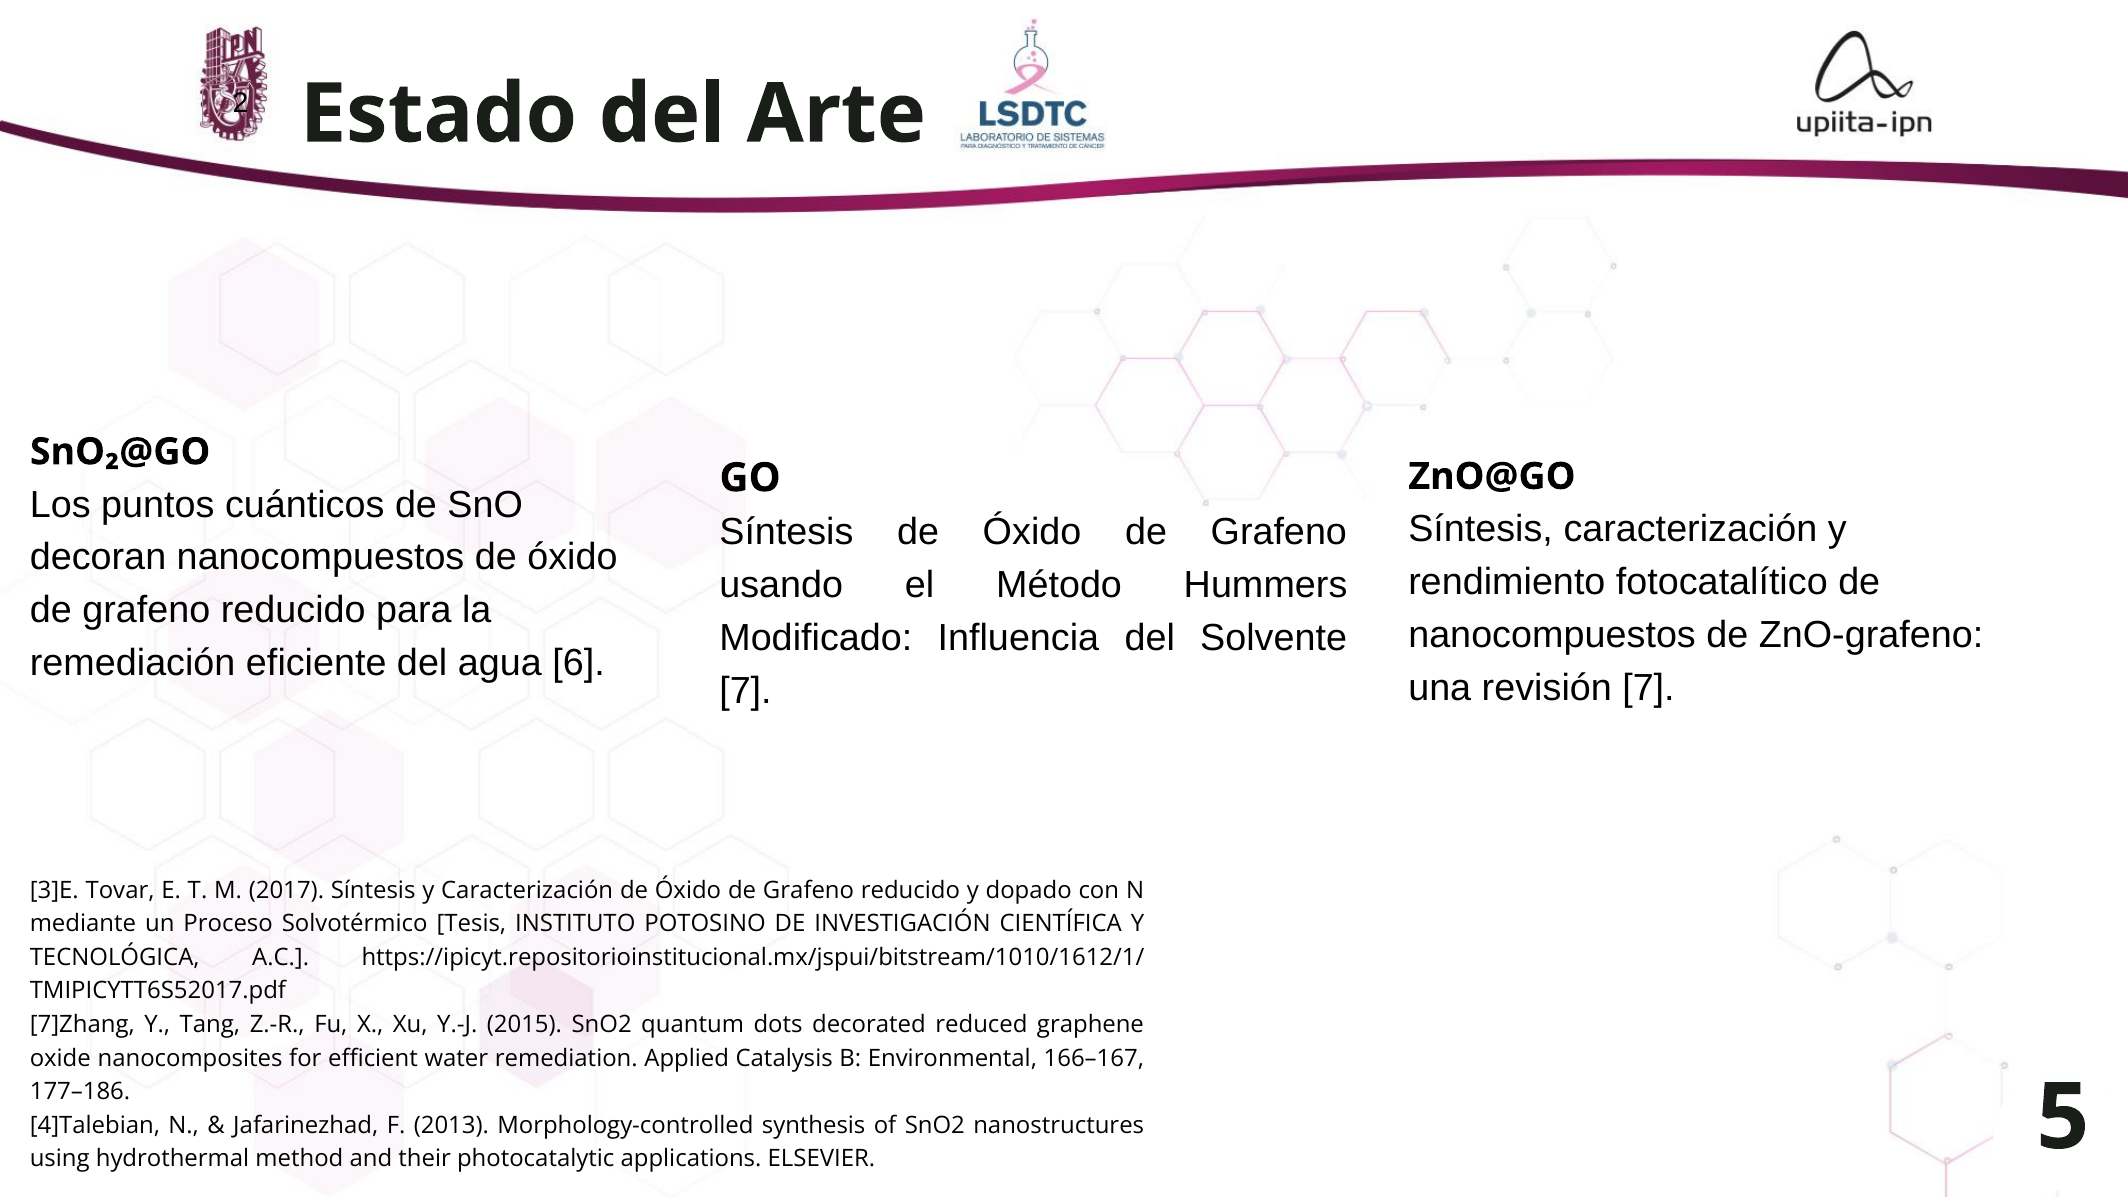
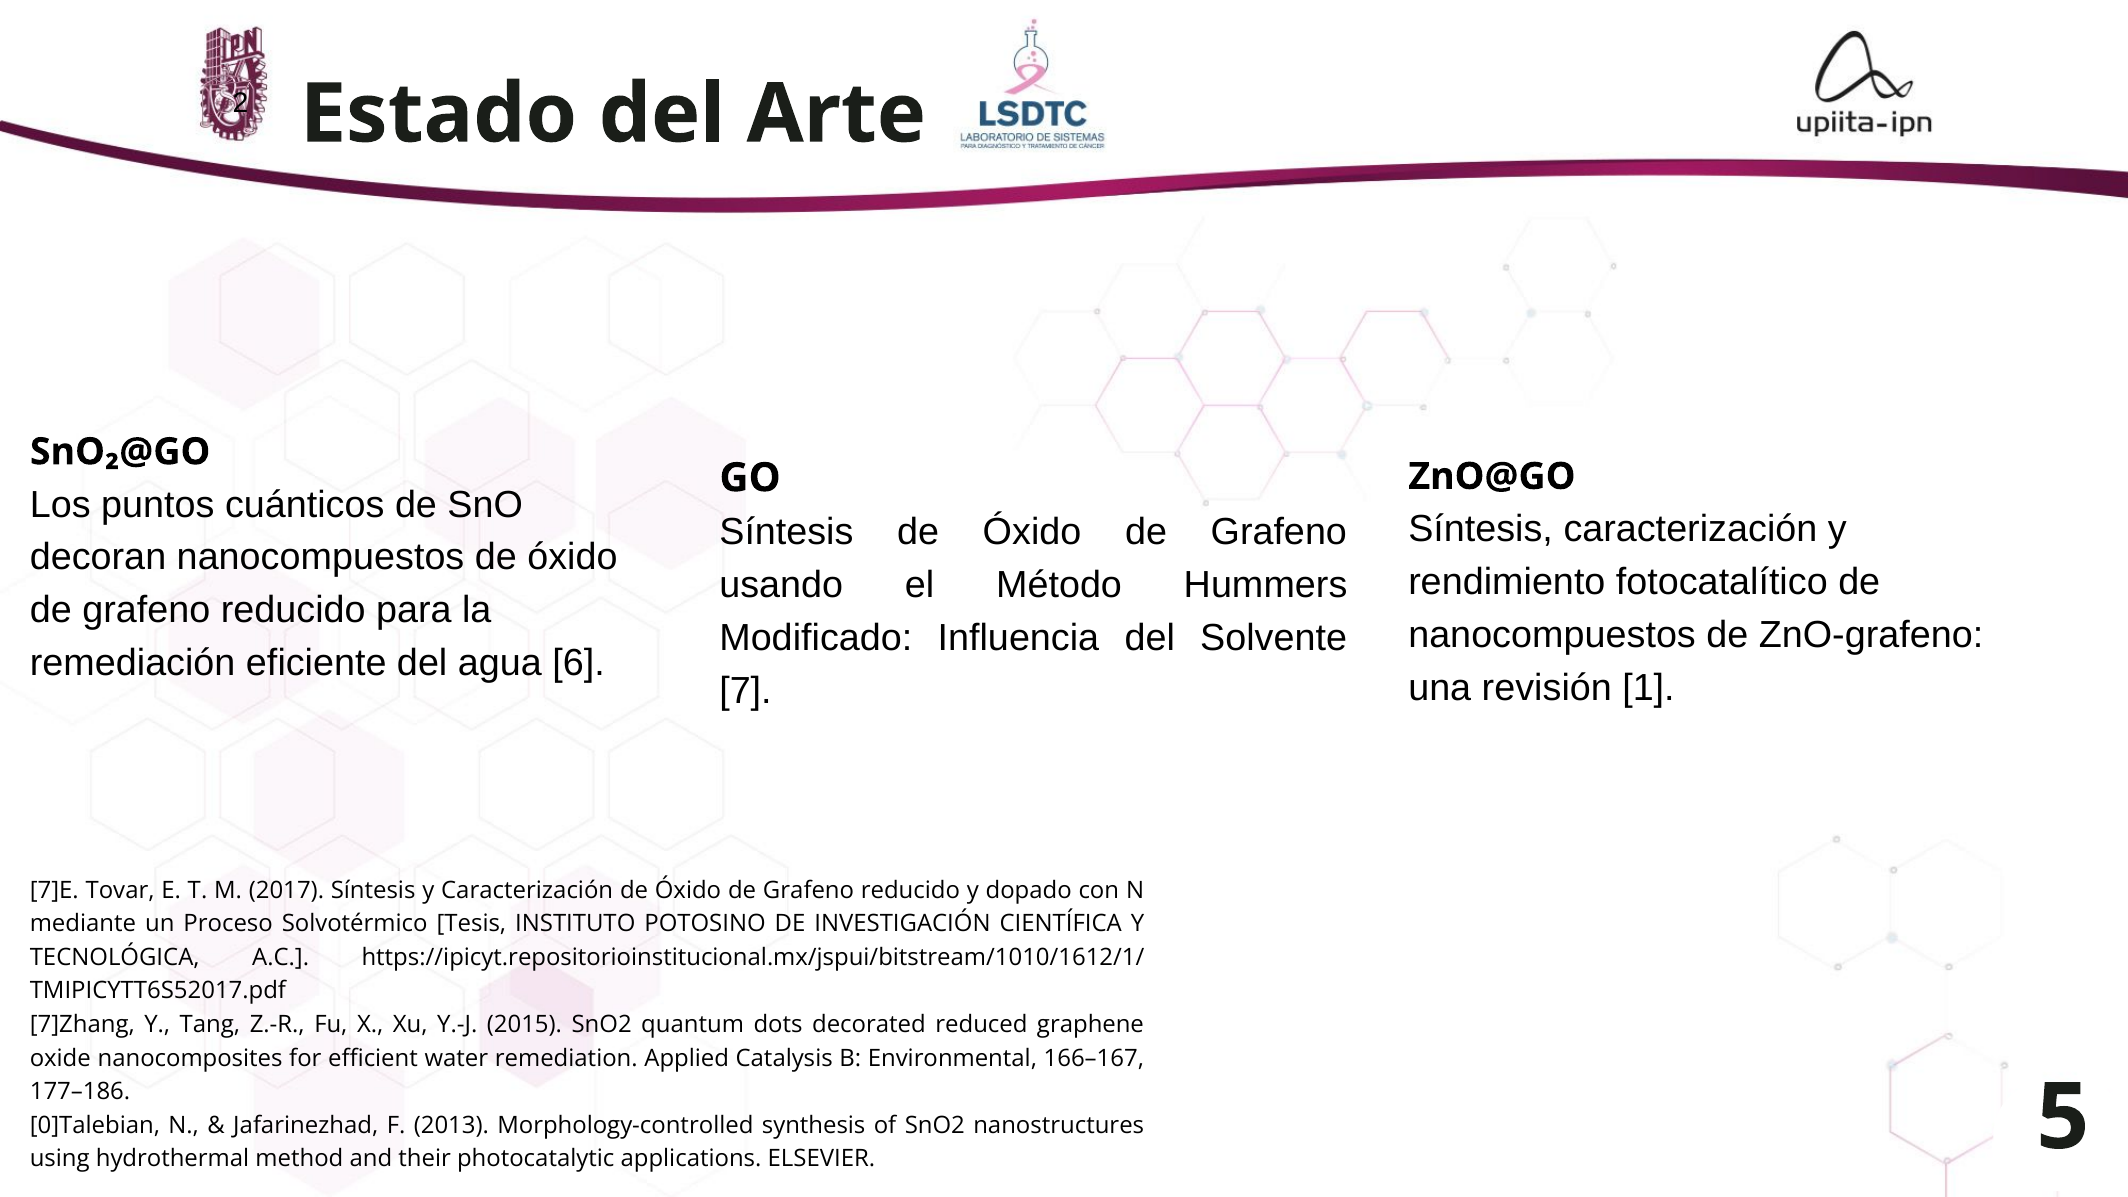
revisión 7: 7 -> 1 (1648, 688)
3]E: 3]E -> 7]E (54, 890)
4]Talebian: 4]Talebian -> 0]Talebian (95, 1125)
